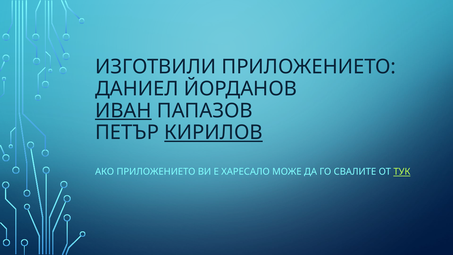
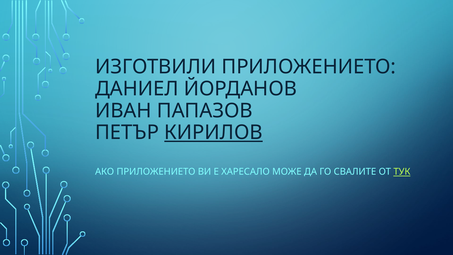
ИВАН underline: present -> none (123, 111)
